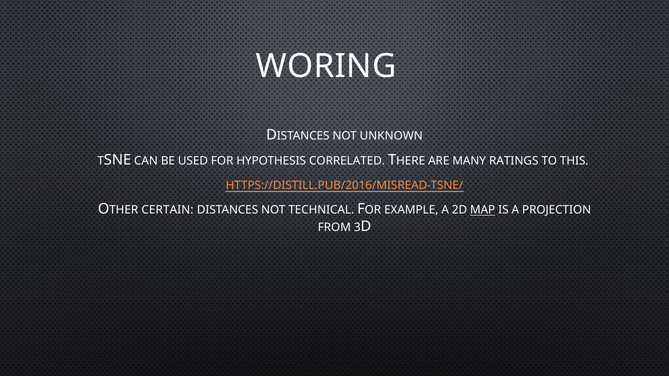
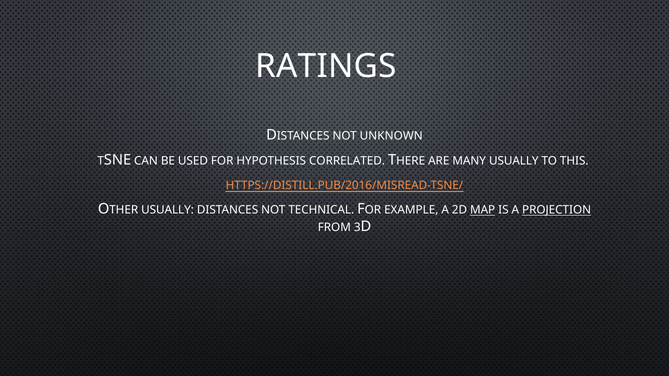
WORING: WORING -> RATINGS (326, 66)
MANY RATINGS: RATINGS -> USUALLY (514, 161)
CERTAIN: CERTAIN -> USUALLY (168, 210)
PROJECTION underline: none -> present (557, 210)
